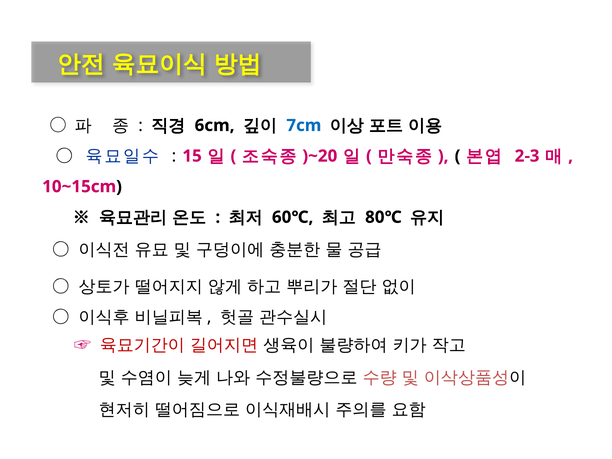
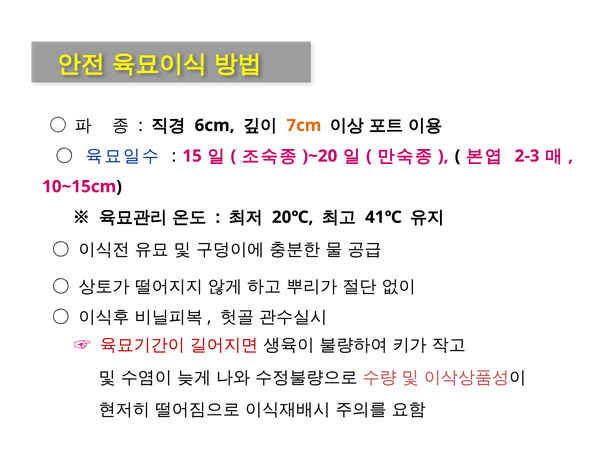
7cm colour: blue -> orange (304, 125)
60℃: 60℃ -> 20℃ (293, 217)
80℃: 80℃ -> 41℃ (383, 217)
